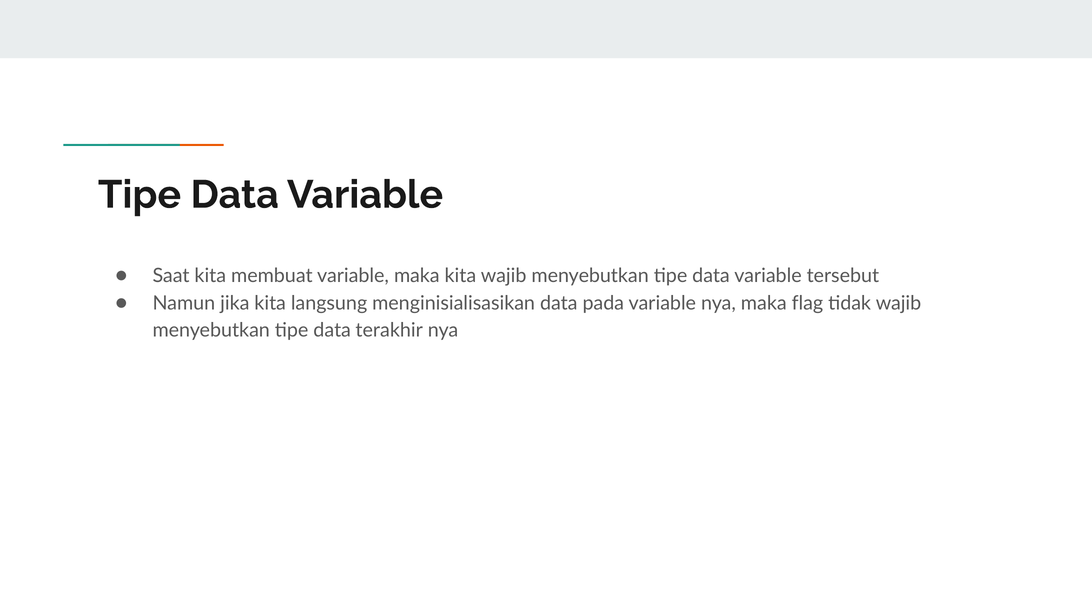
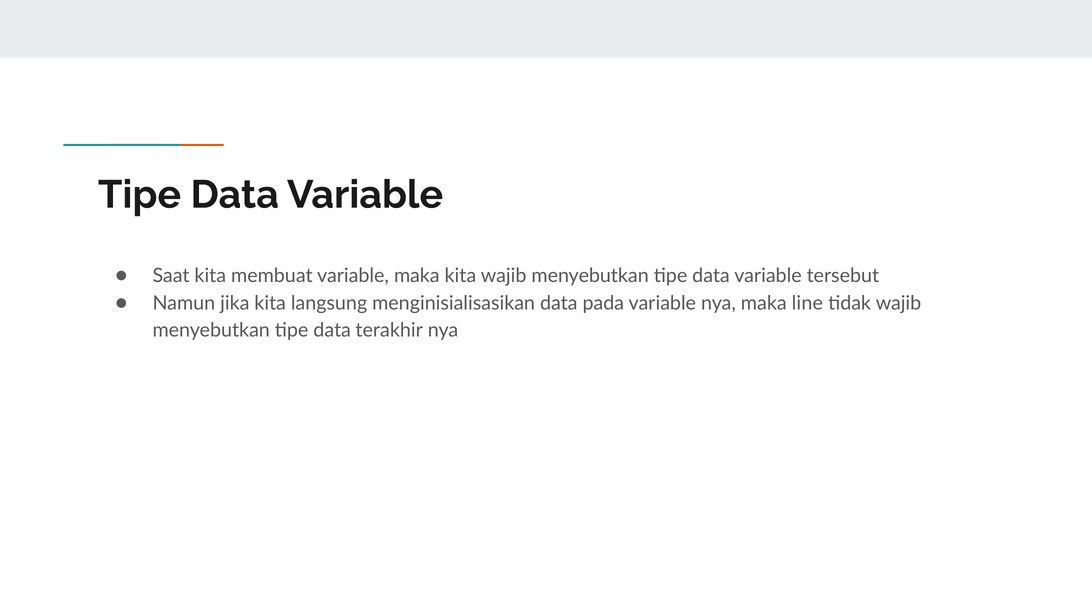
flag: flag -> line (807, 303)
